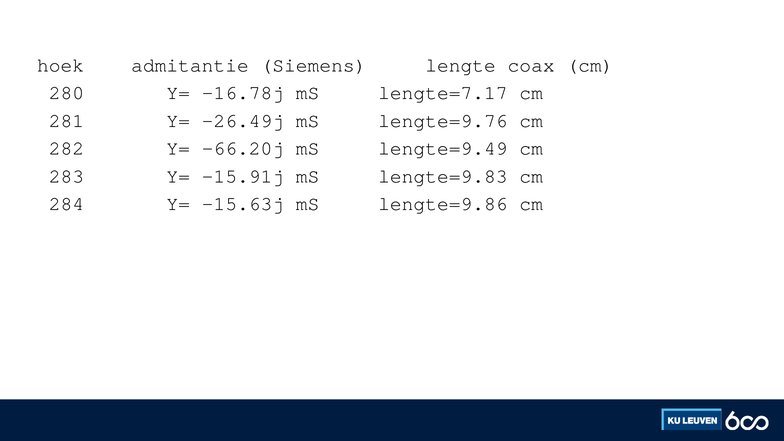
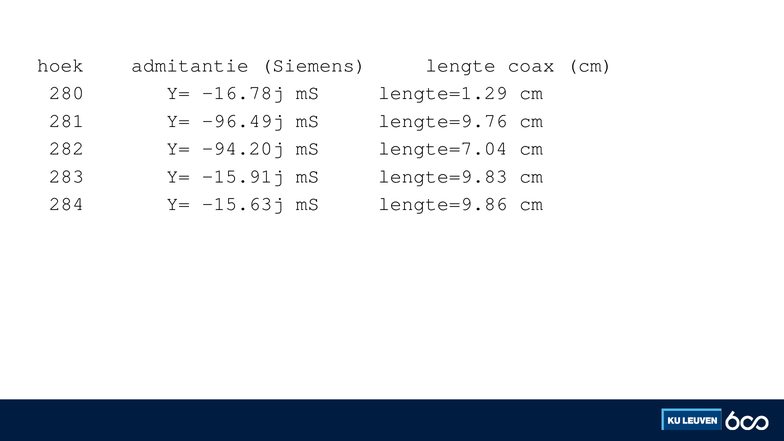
lengte=7.17: lengte=7.17 -> lengte=1.29 (443, 93)
-26.49j: -26.49j -> -96.49j (243, 121)
-66.20j: -66.20j -> -94.20j (243, 148)
lengte=9.49: lengte=9.49 -> lengte=7.04 (443, 148)
